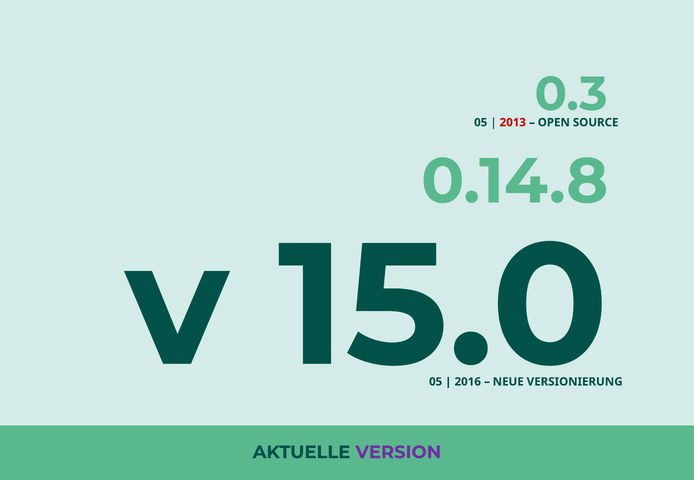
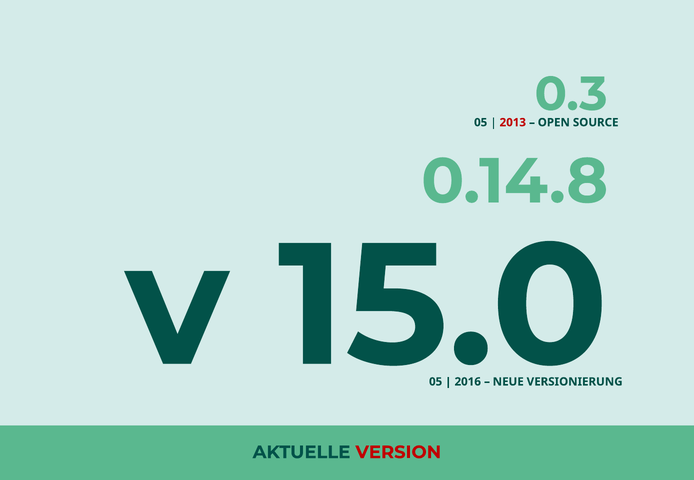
VERSION colour: purple -> red (398, 453)
